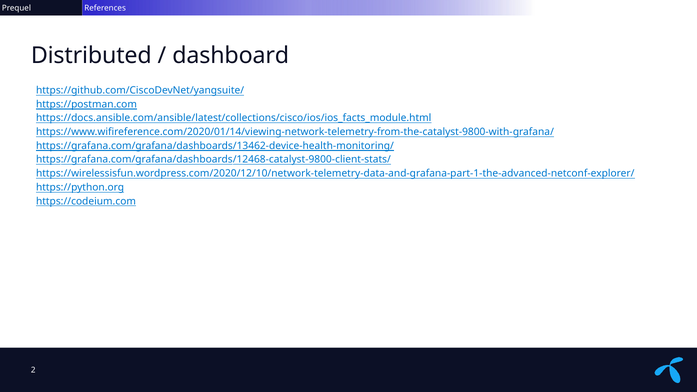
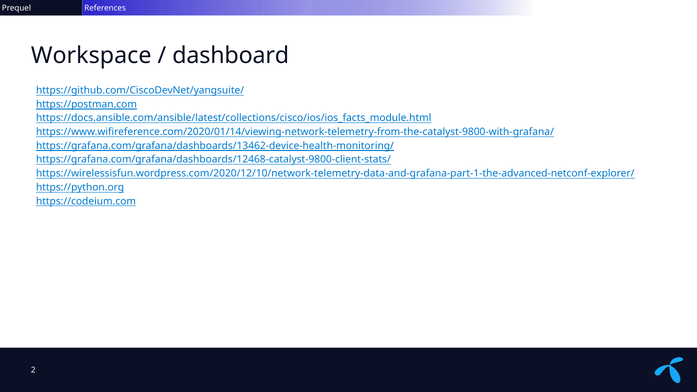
Distributed: Distributed -> Workspace (91, 55)
